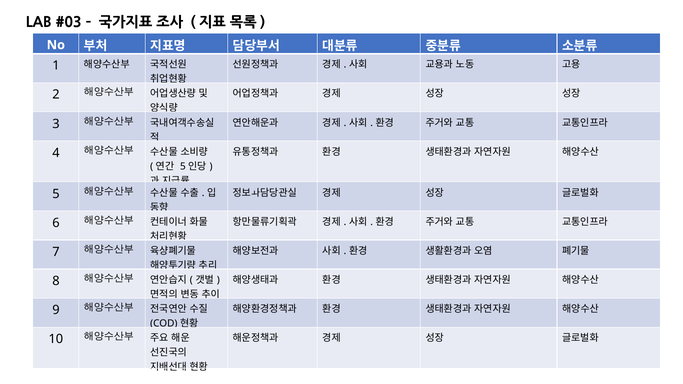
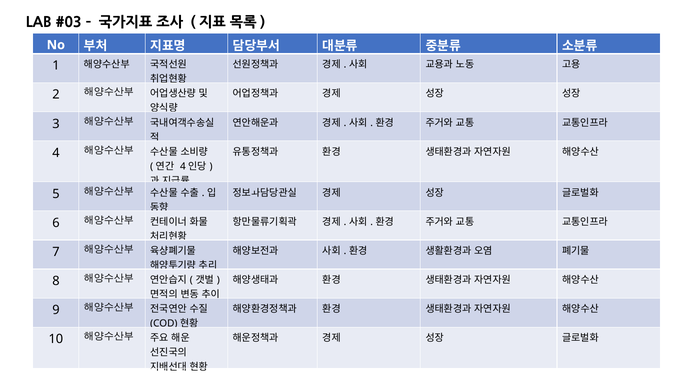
5: 5 -> 4 (183, 166)
